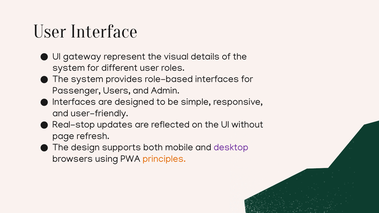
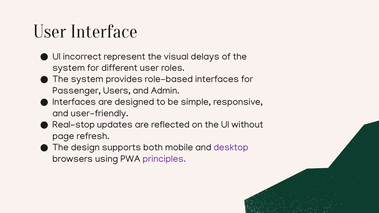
gateway: gateway -> incorrect (82, 56)
details: details -> delays (205, 56)
principles colour: orange -> purple (164, 159)
